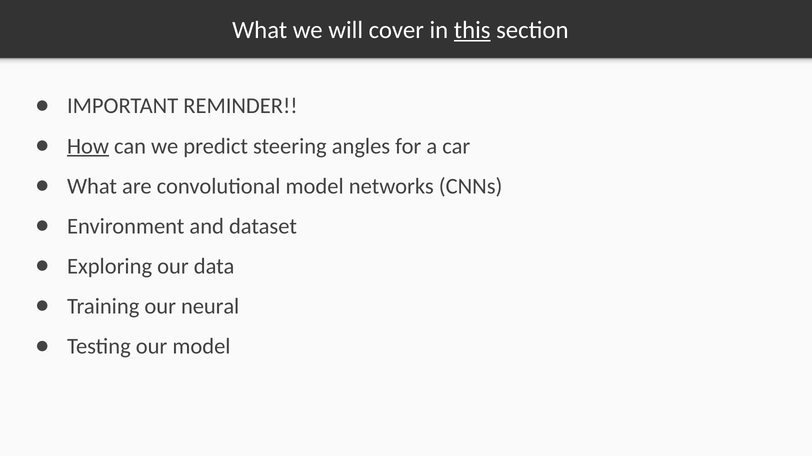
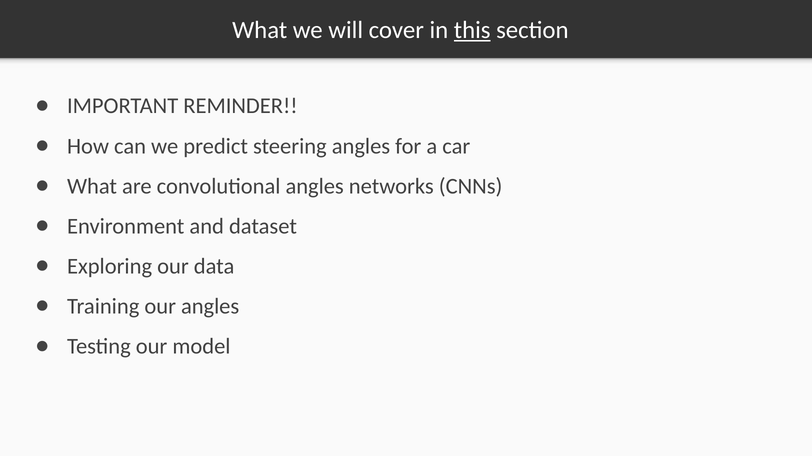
How underline: present -> none (88, 146)
convolutional model: model -> angles (315, 186)
our neural: neural -> angles (210, 307)
